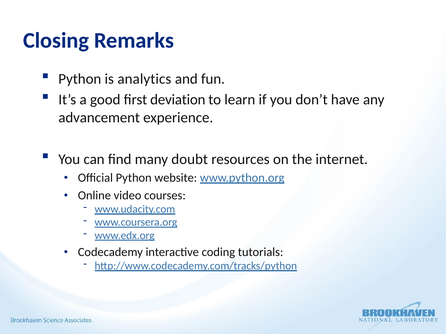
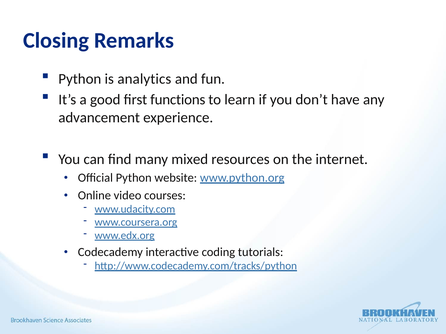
deviation: deviation -> functions (178, 100)
doubt: doubt -> mixed (190, 159)
